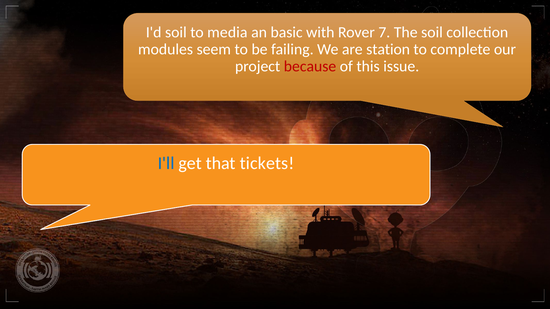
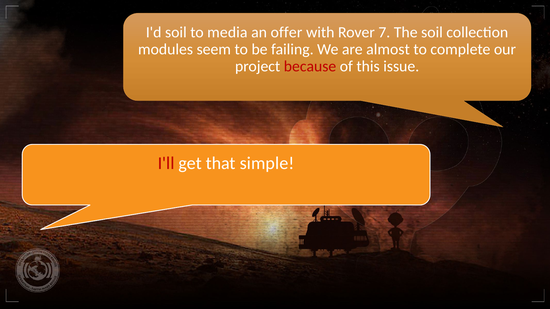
basic: basic -> offer (286, 32)
station: station -> almost (388, 49)
I'll colour: blue -> red (166, 164)
tickets: tickets -> simple (267, 164)
